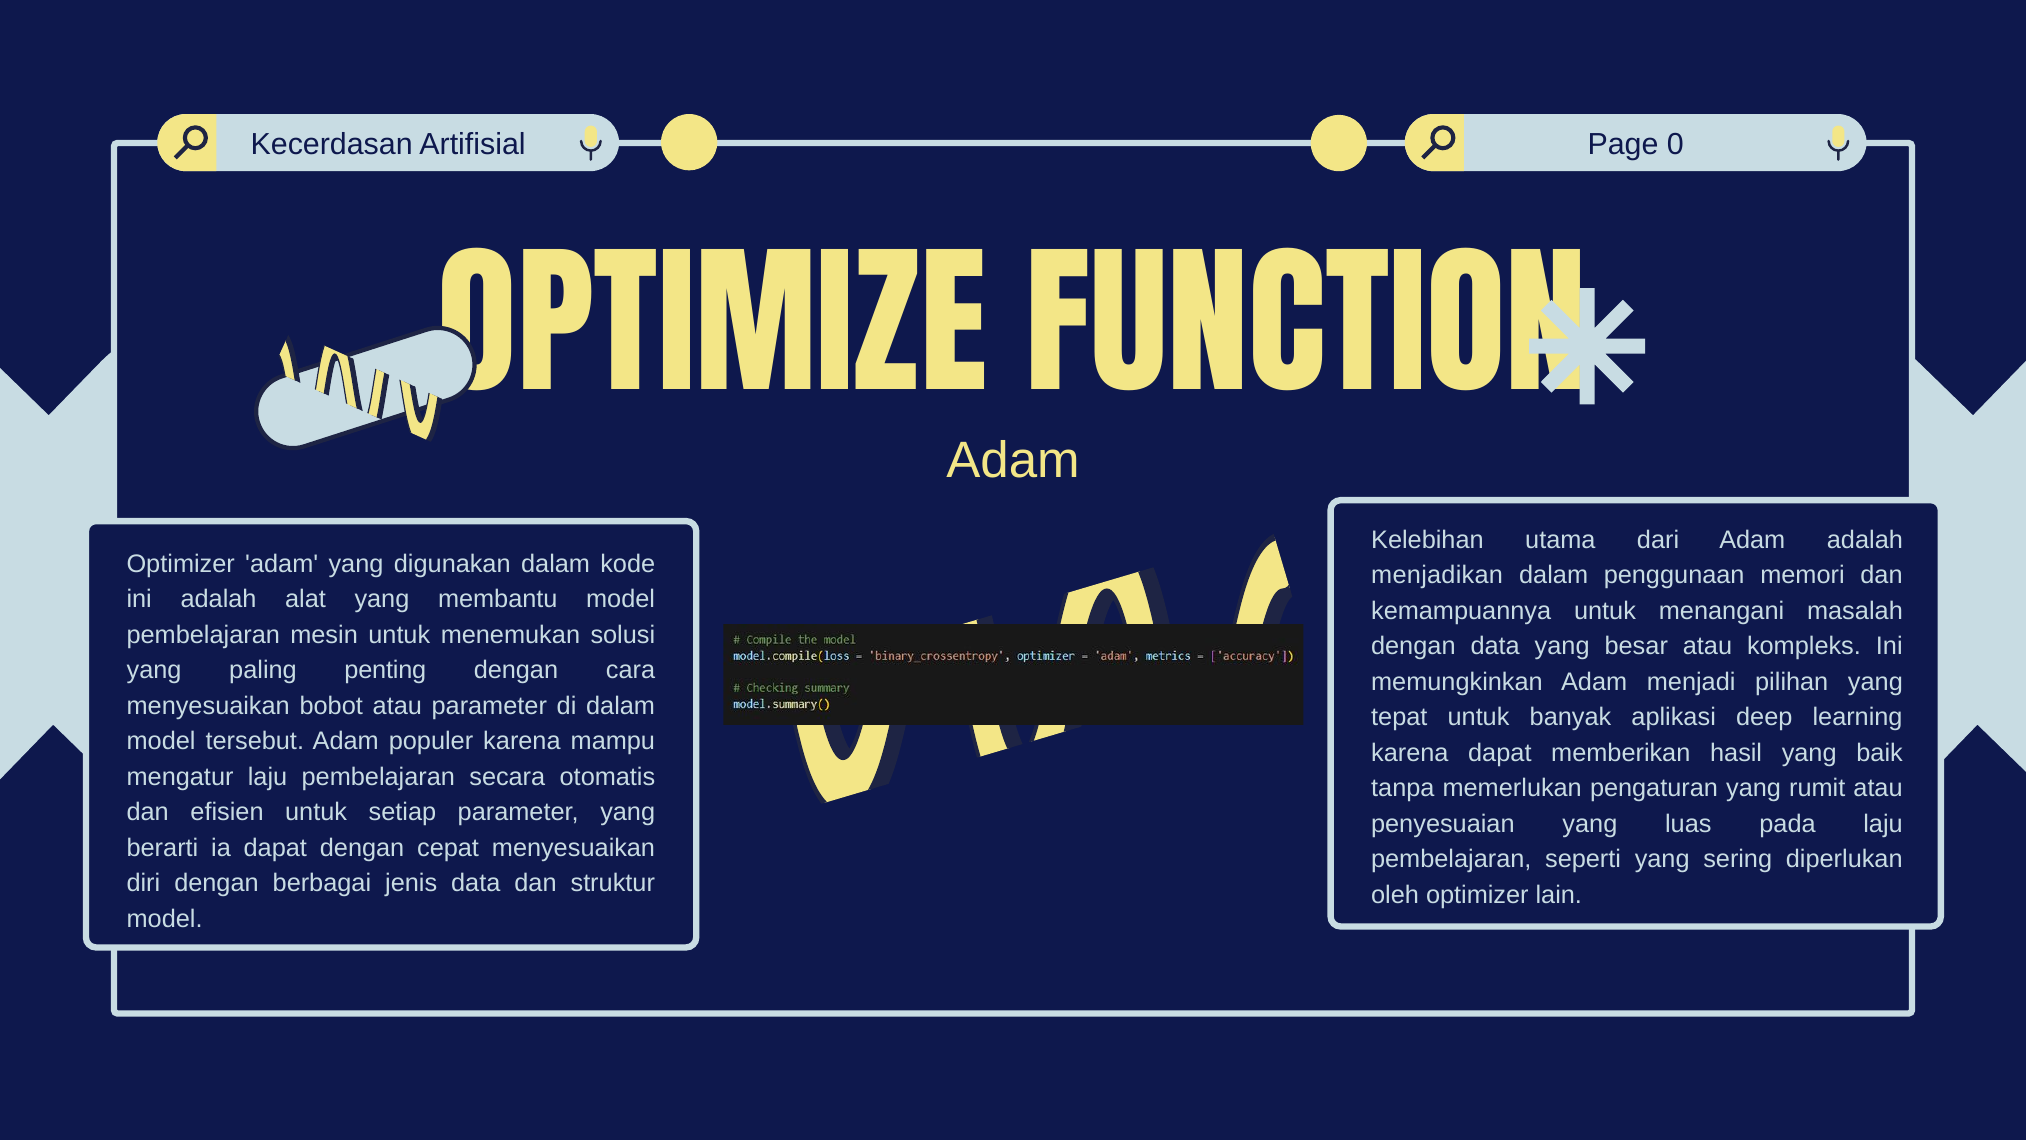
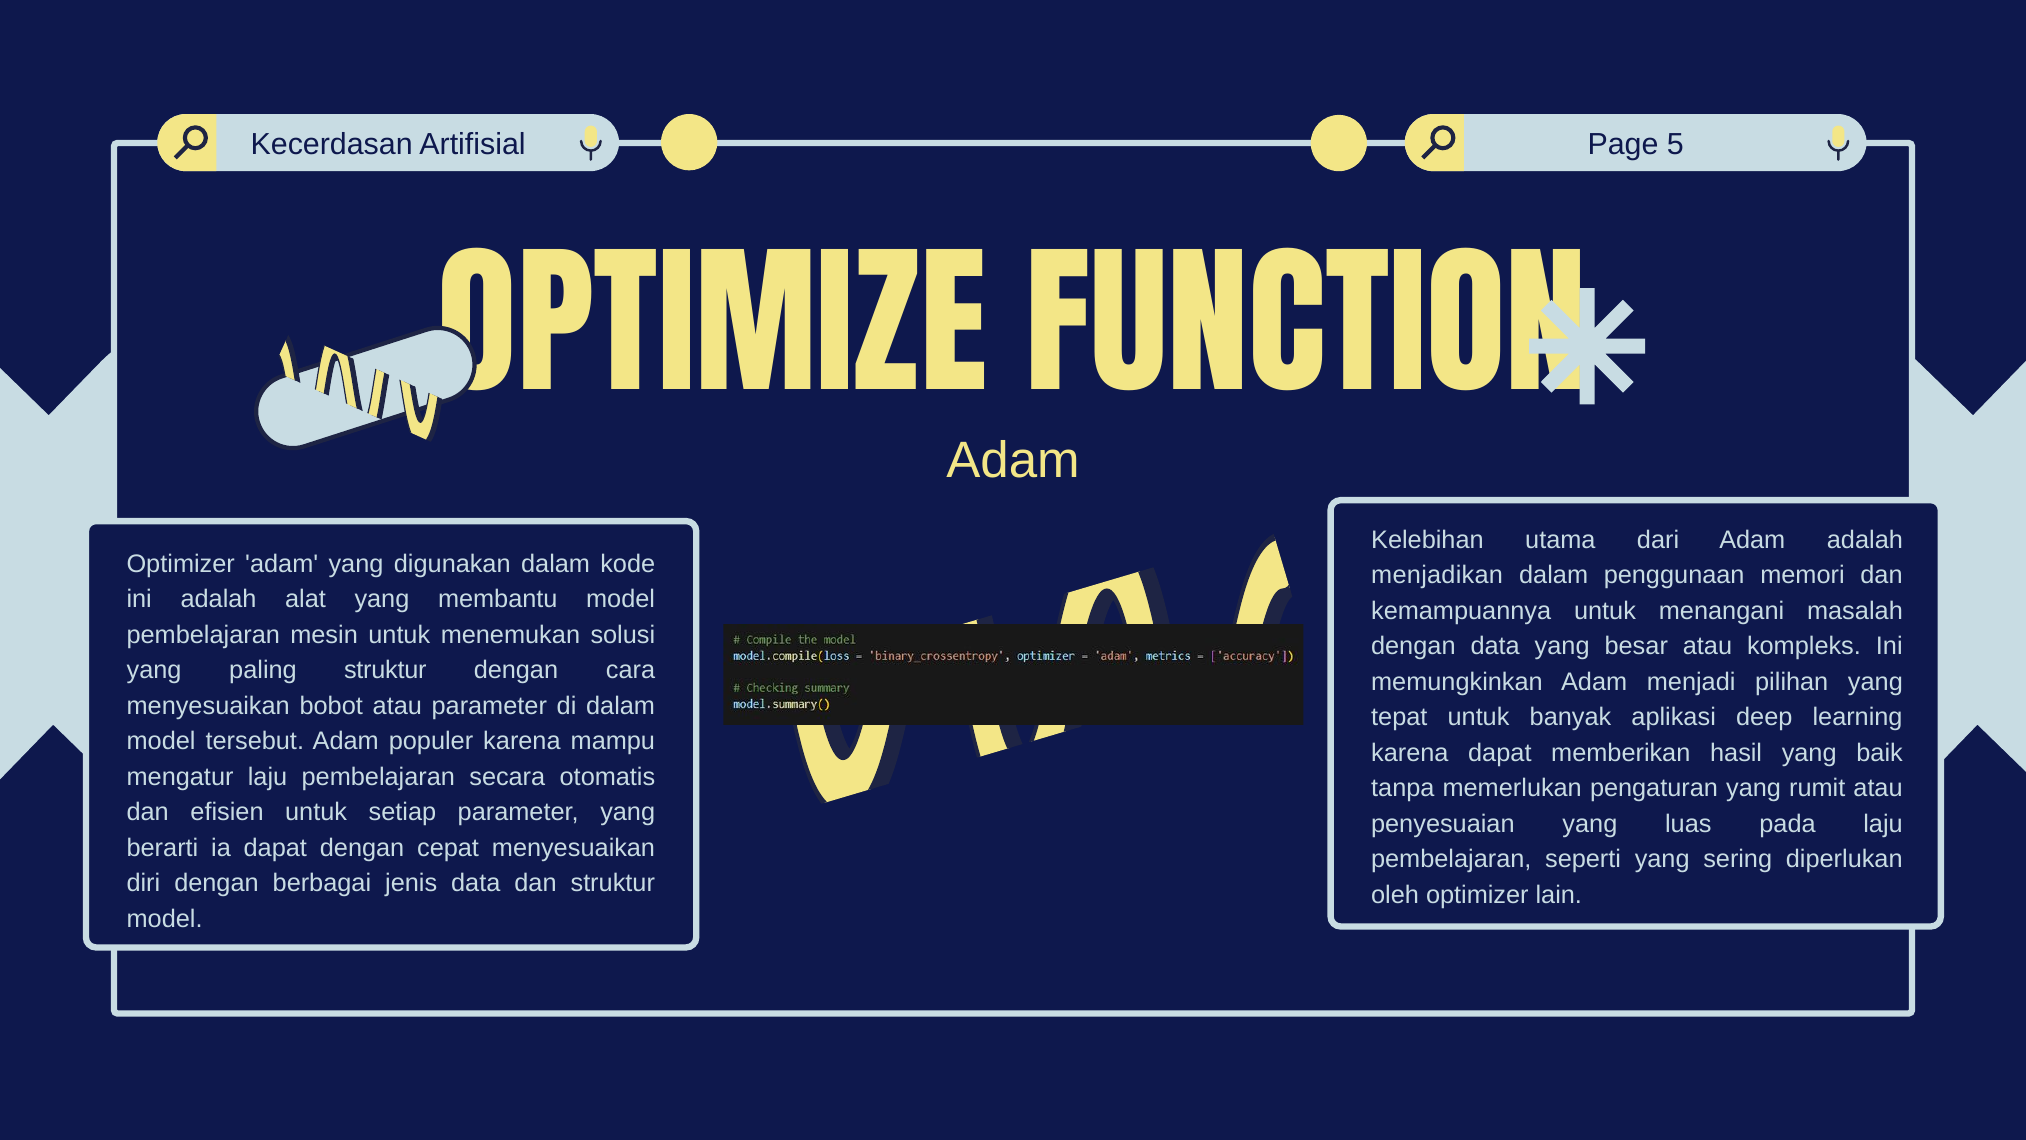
0: 0 -> 5 (1675, 145)
paling penting: penting -> struktur (385, 670)
